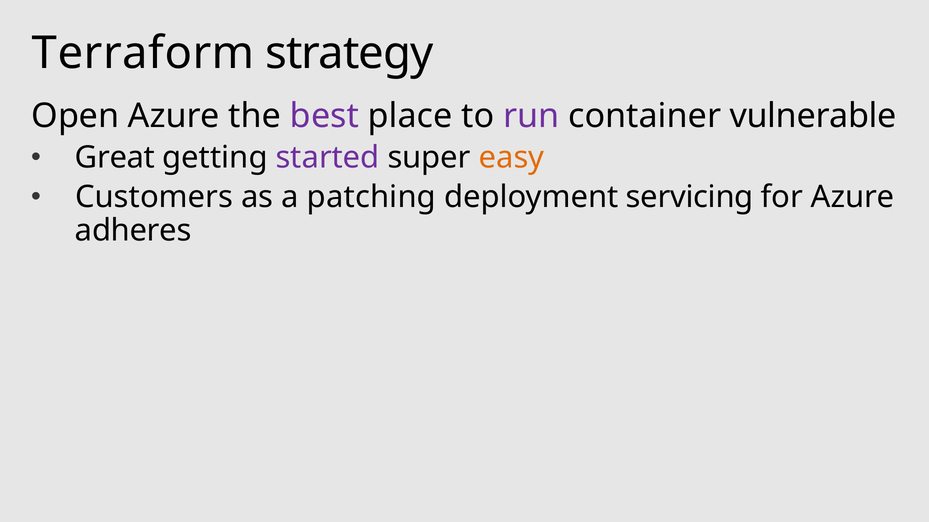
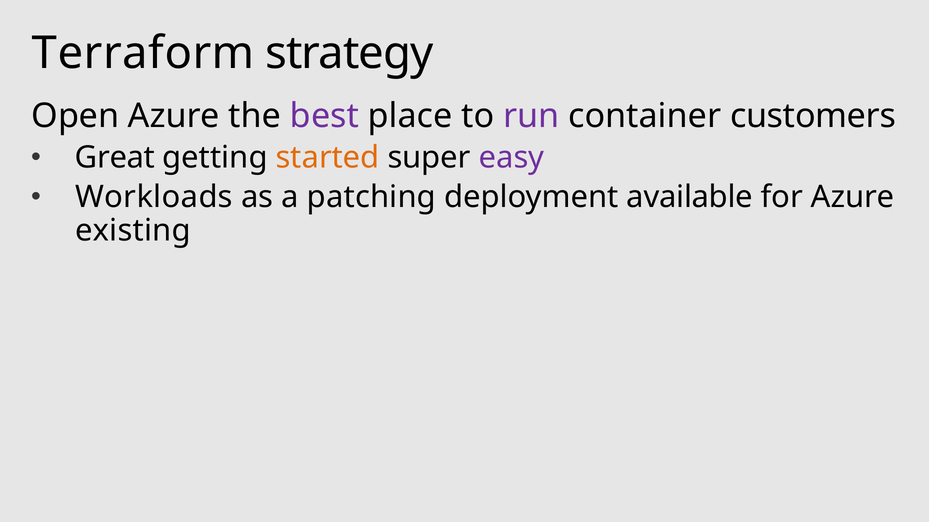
vulnerable: vulnerable -> customers (813, 116)
started colour: purple -> orange (328, 158)
easy colour: orange -> purple (512, 158)
Customers: Customers -> Workloads (154, 197)
servicing: servicing -> available (690, 197)
adheres: adheres -> existing (133, 231)
